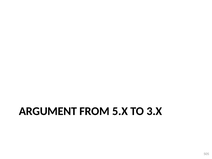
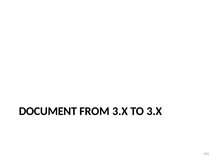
ARGUMENT: ARGUMENT -> DOCUMENT (48, 111)
FROM 5.X: 5.X -> 3.X (120, 111)
